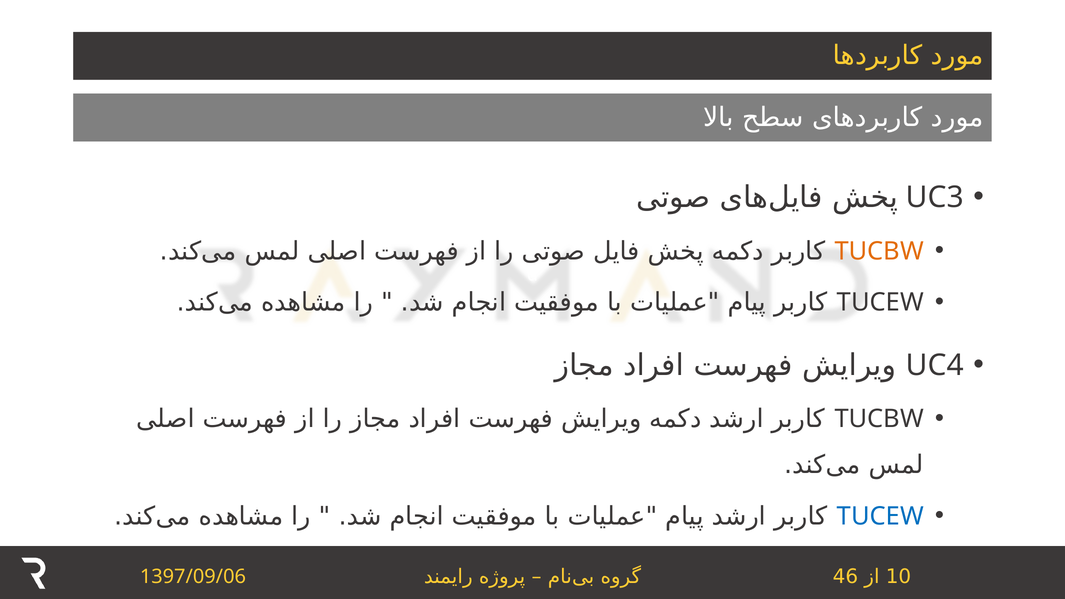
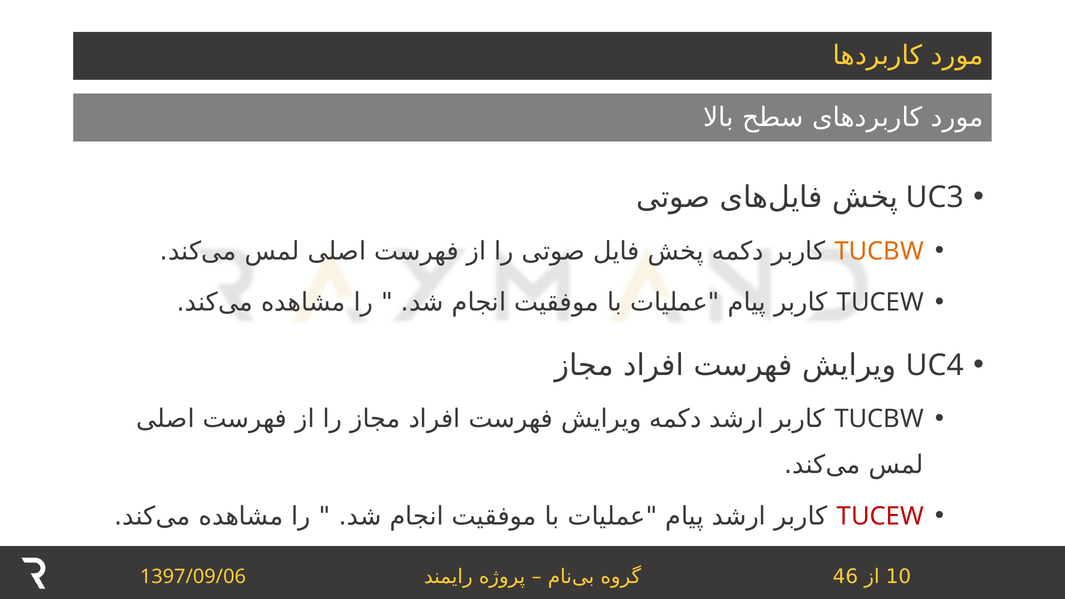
TUCEW colour: blue -> red (880, 516)
